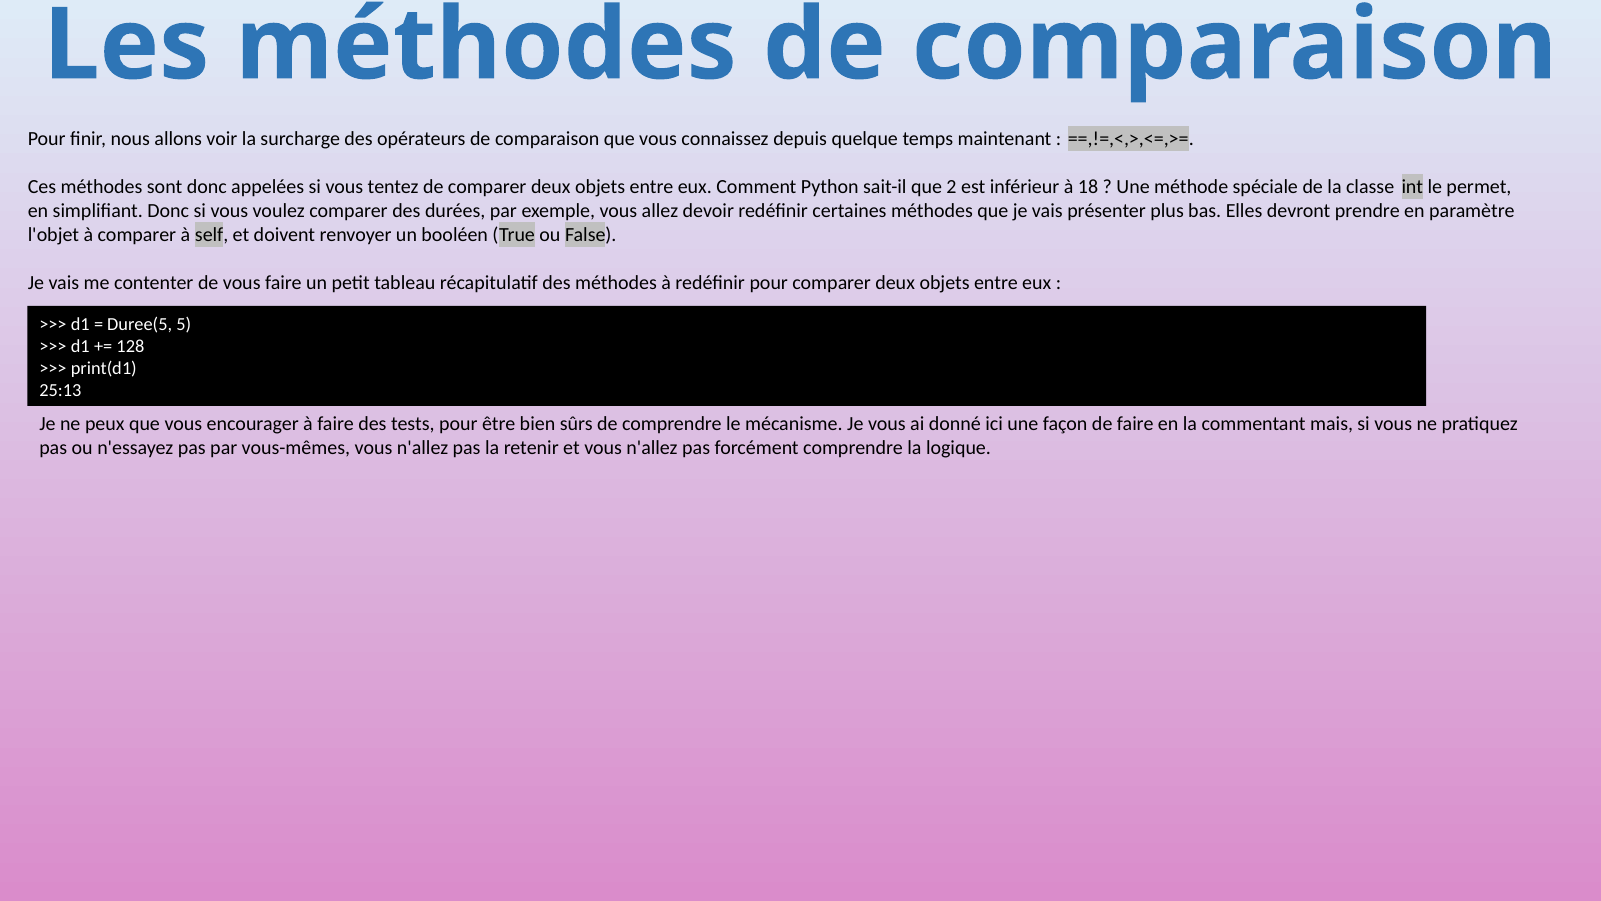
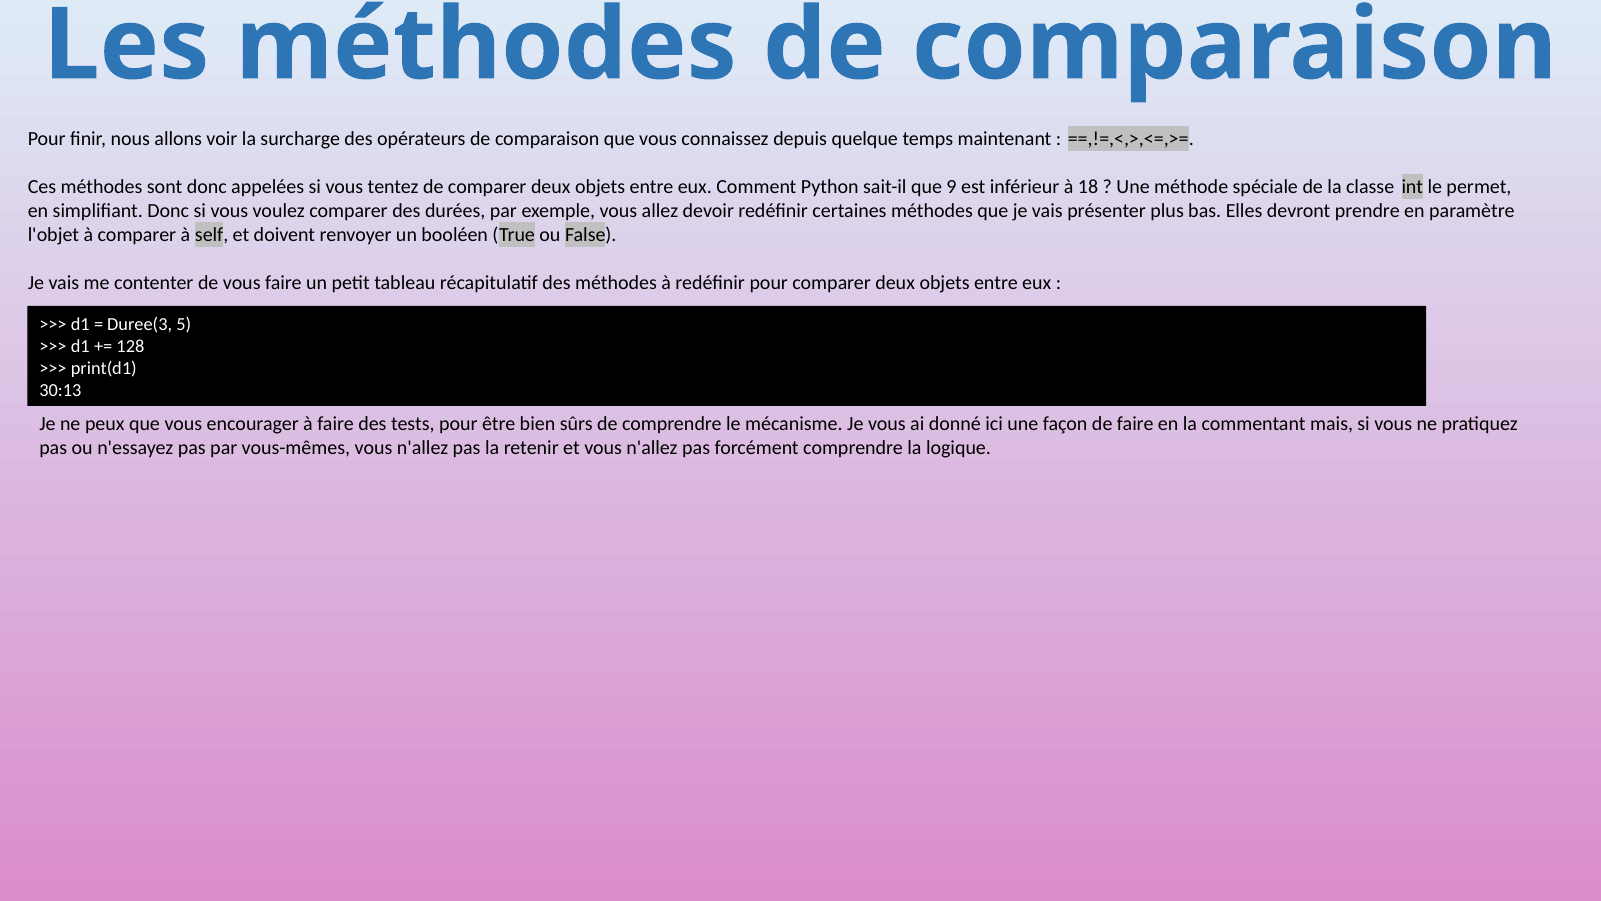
2: 2 -> 9 (952, 187)
Duree(5: Duree(5 -> Duree(3 (140, 324)
25:13: 25:13 -> 30:13 (60, 390)
